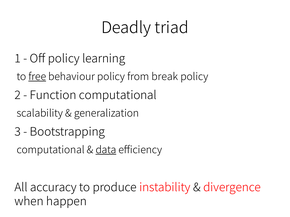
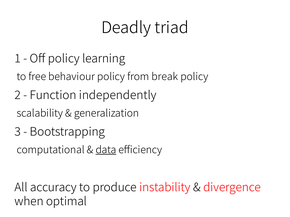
free underline: present -> none (37, 77)
Function computational: computational -> independently (118, 95)
happen: happen -> optimal (66, 202)
